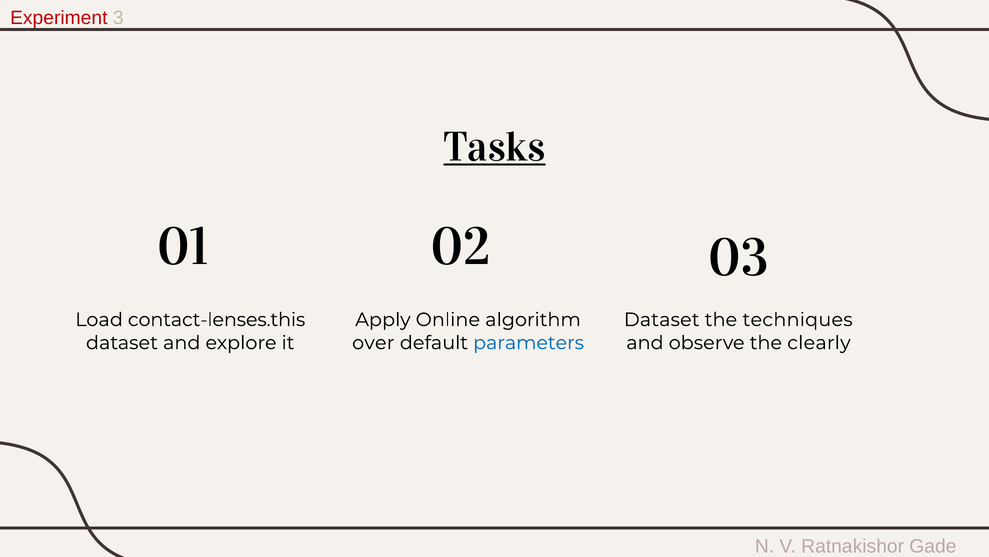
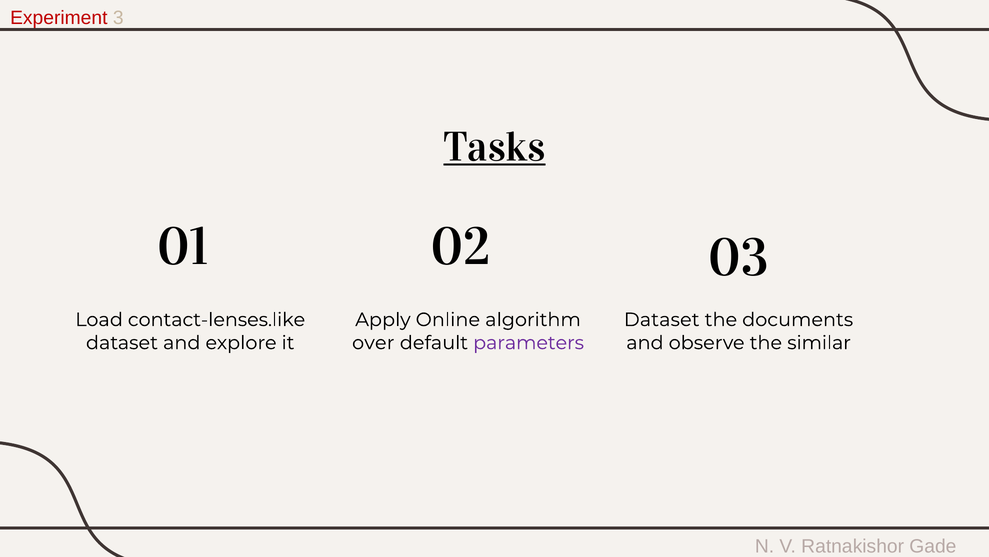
contact-lenses.this: contact-lenses.this -> contact-lenses.like (217, 319)
techniques: techniques -> documents (798, 319)
parameters colour: blue -> purple (529, 342)
clearly: clearly -> similar (819, 342)
